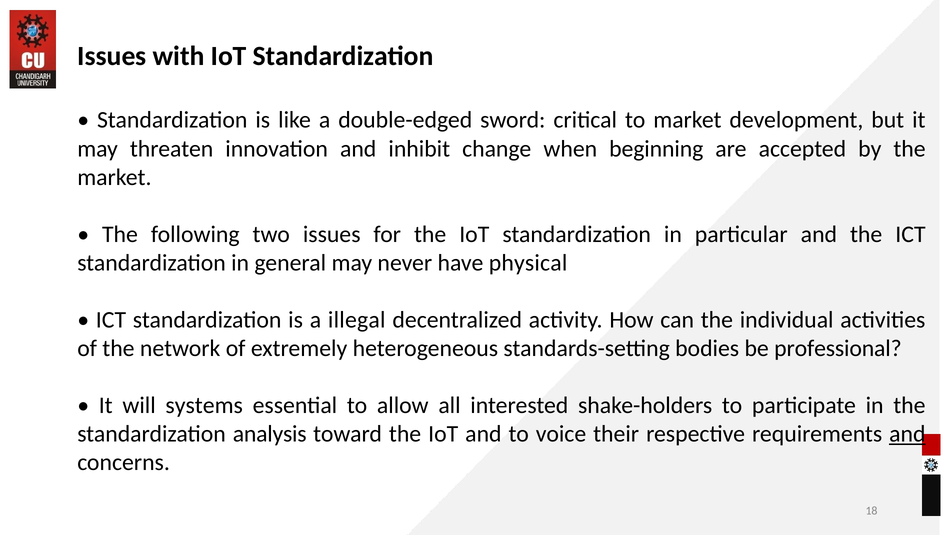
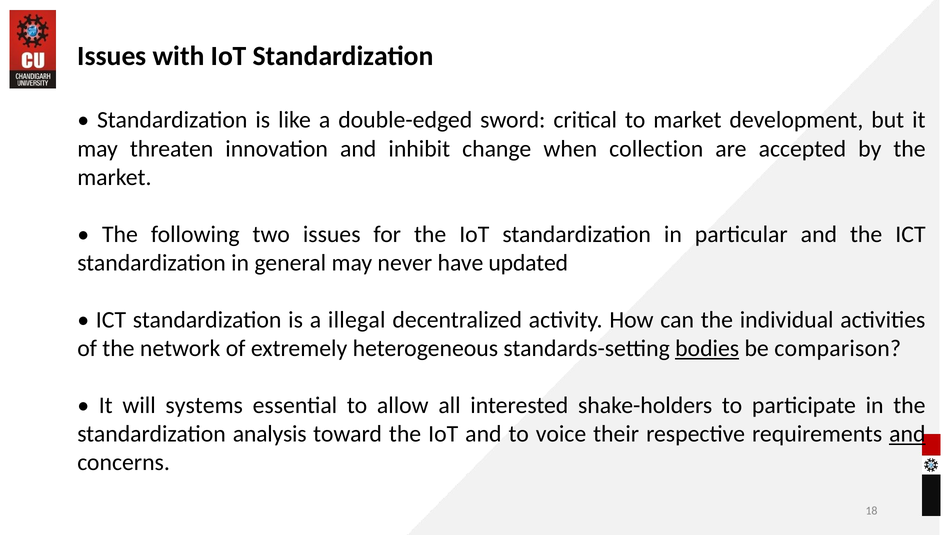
beginning: beginning -> collection (656, 148)
physical: physical -> updated (528, 262)
bodies underline: none -> present (707, 348)
professional: professional -> comparison (838, 348)
